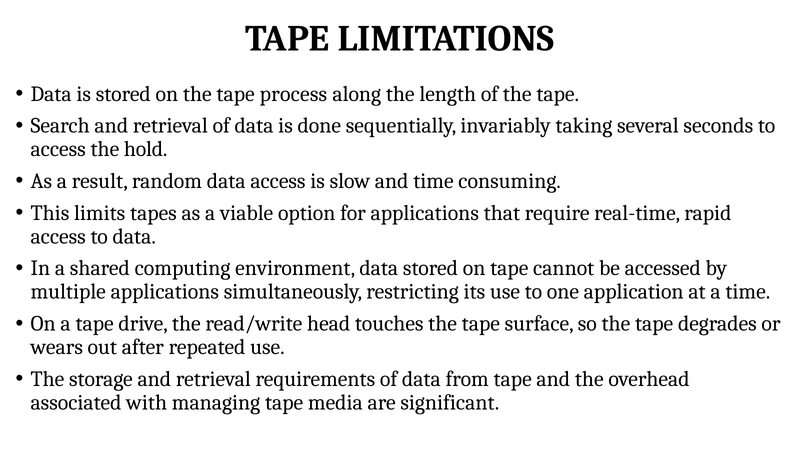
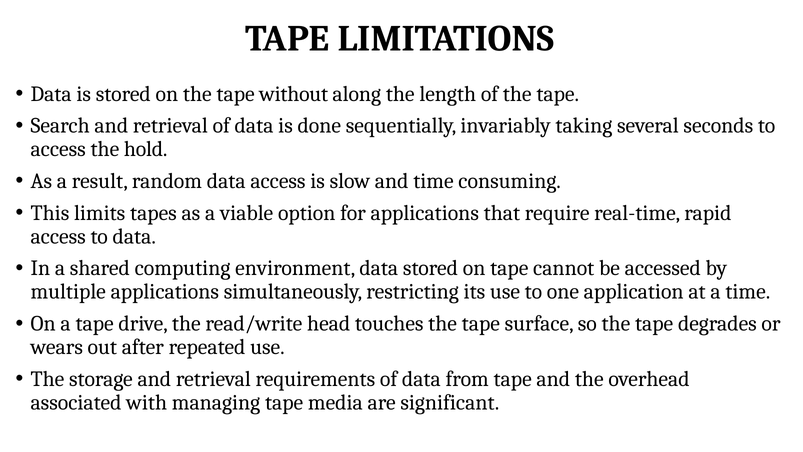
process: process -> without (294, 94)
